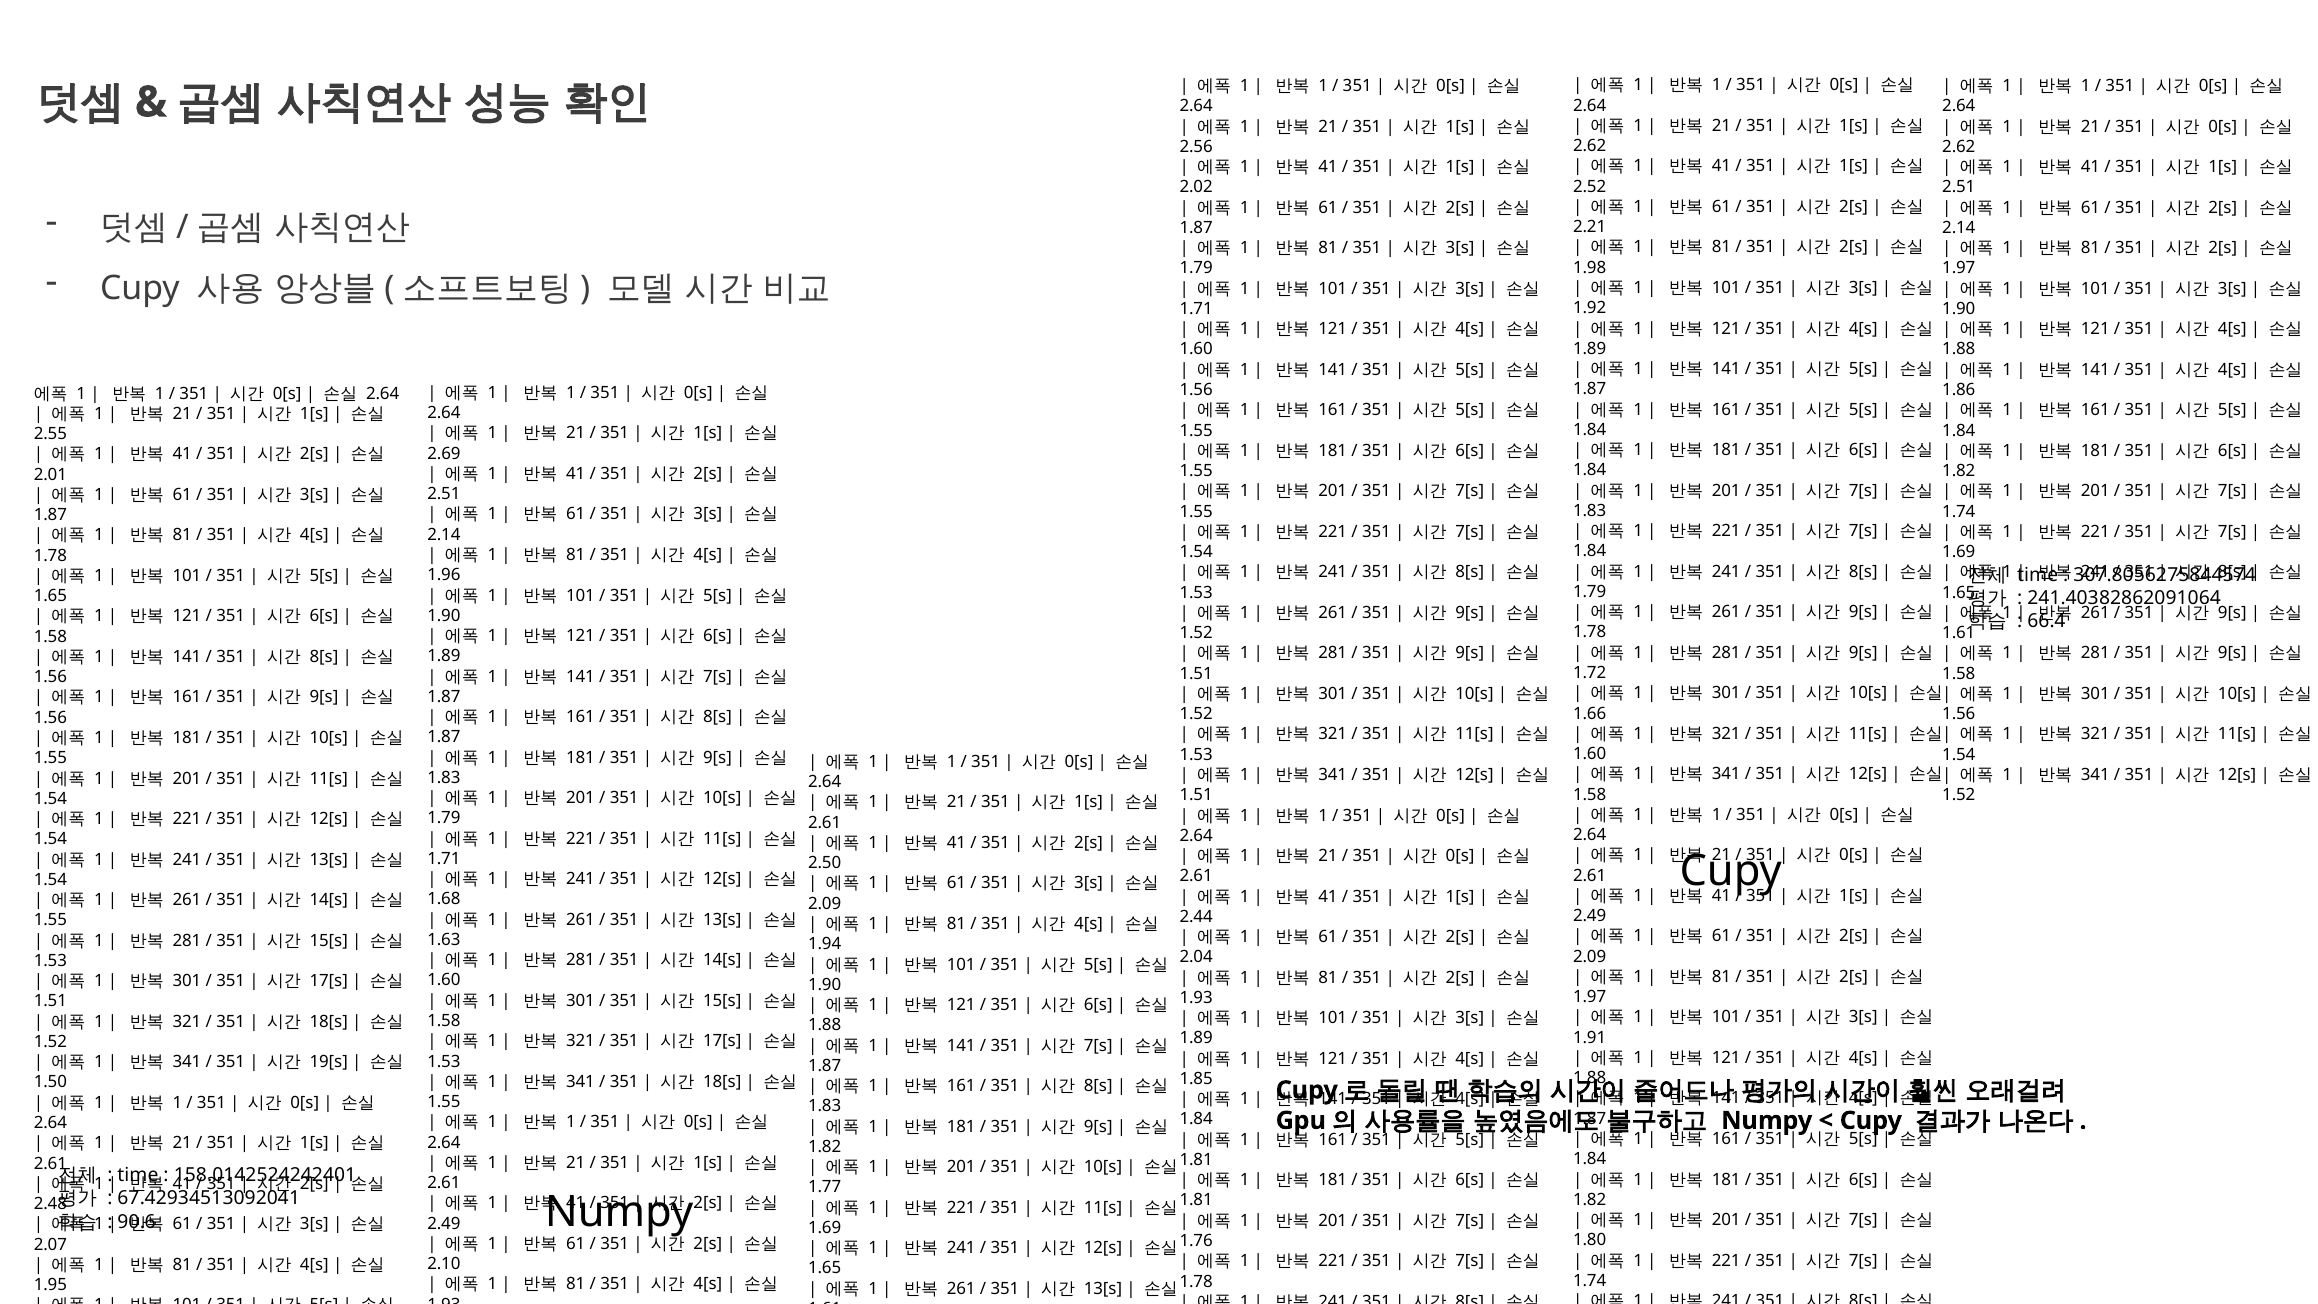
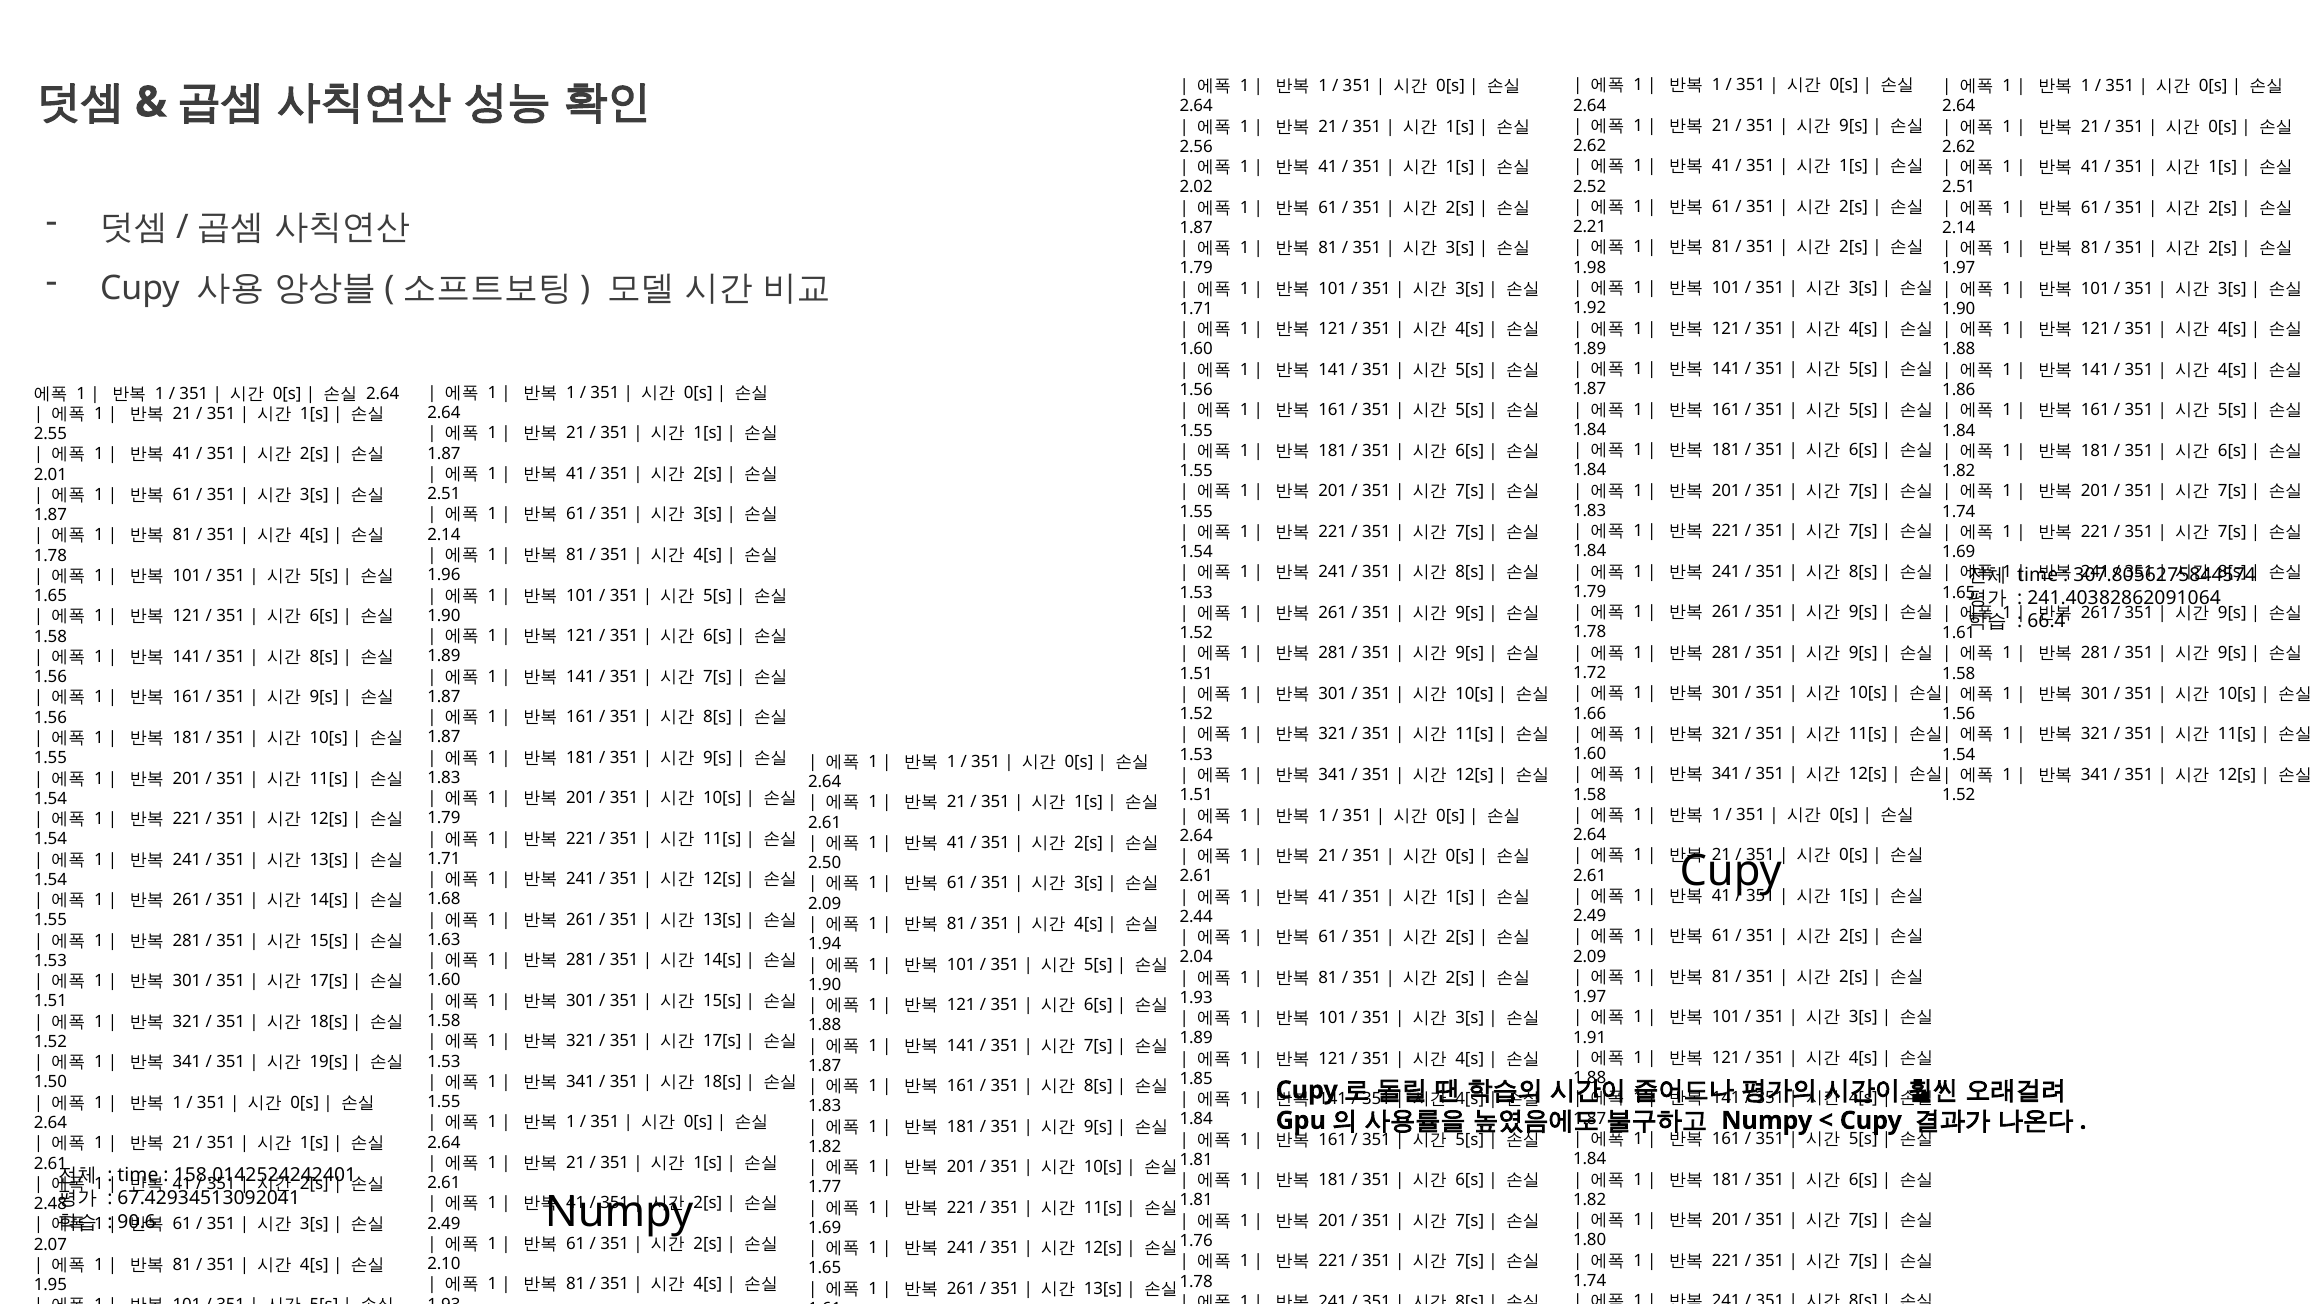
1[s: 1[s -> 9[s (1854, 126)
2.69: 2.69 -> 1.87 (444, 454)
